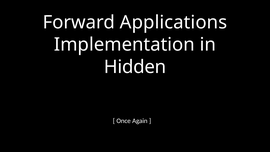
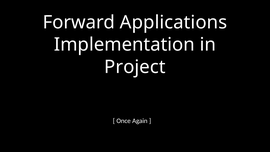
Hidden: Hidden -> Project (135, 67)
